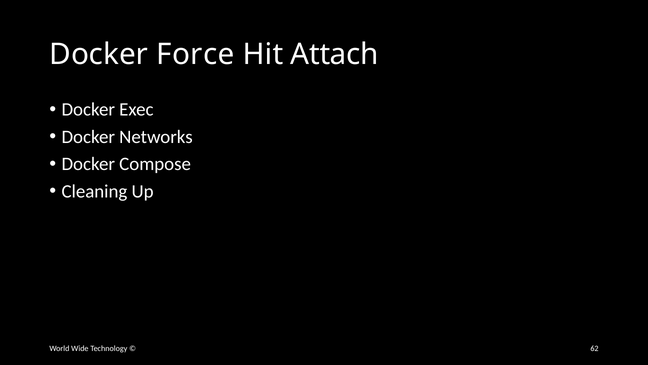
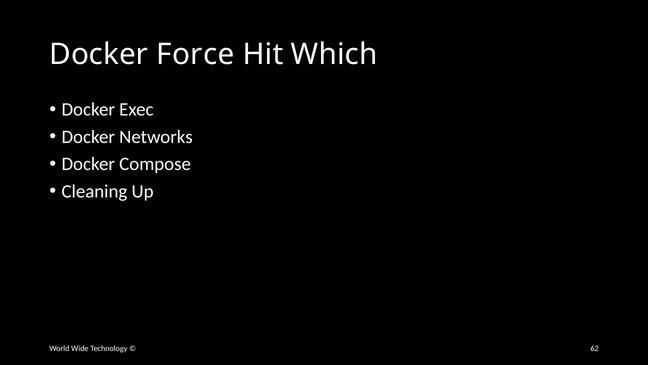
Attach: Attach -> Which (334, 54)
